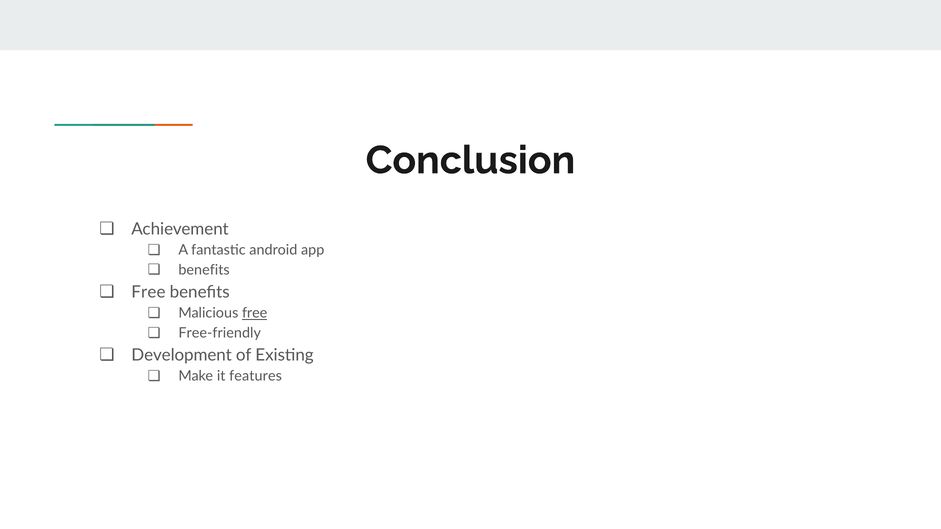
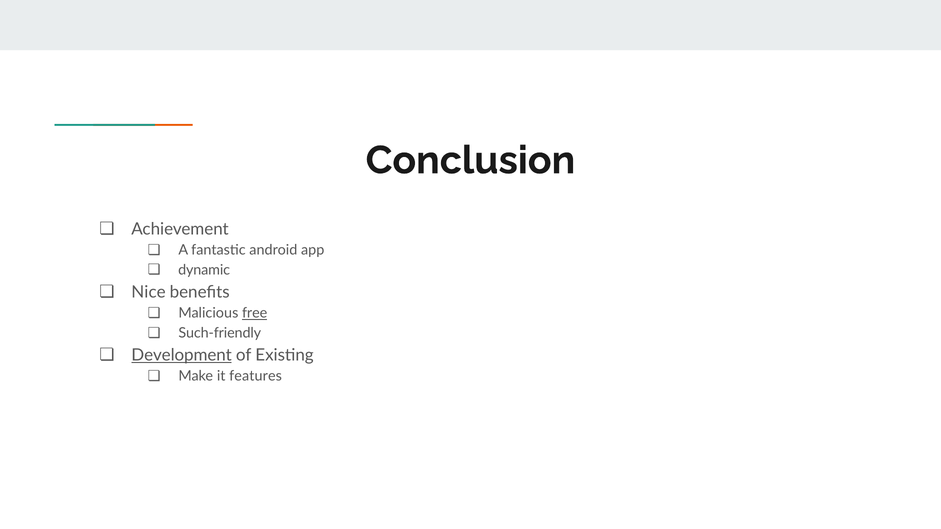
benefits: benefits -> dynamic (204, 270)
Free: Free -> Nice (149, 292)
Free-friendly: Free-friendly -> Such-friendly (220, 333)
Development underline: none -> present (182, 355)
